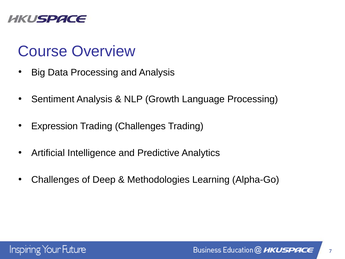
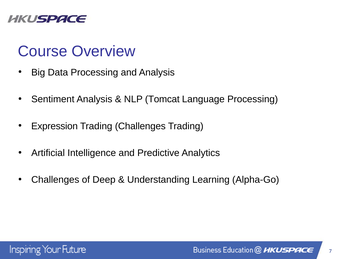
Growth: Growth -> Tomcat (162, 99)
Methodologies: Methodologies -> Understanding (158, 180)
